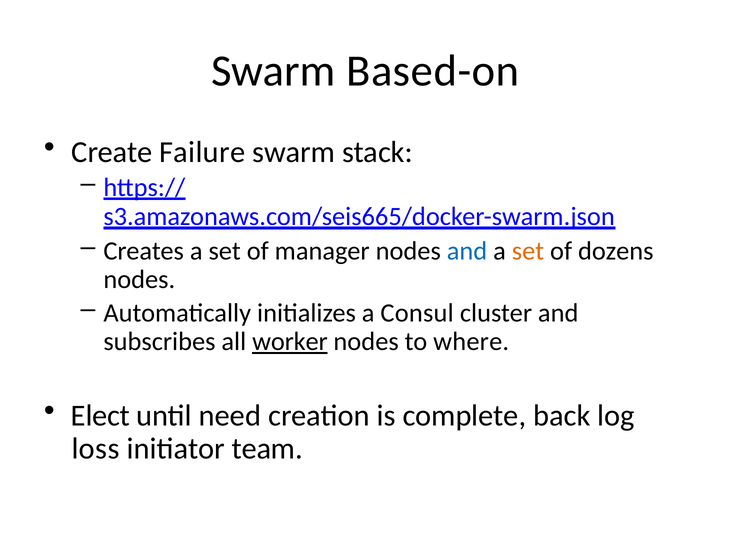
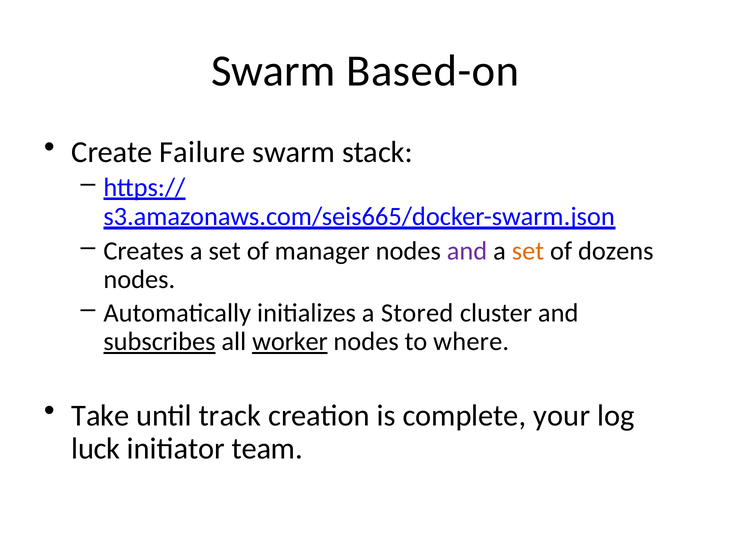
and colour: blue -> purple (467, 251)
Consul: Consul -> Stored (417, 313)
subscribes underline: none -> present (159, 342)
Elect: Elect -> Take (100, 416)
need: need -> track (230, 416)
back: back -> your (562, 416)
loss: loss -> luck (96, 448)
